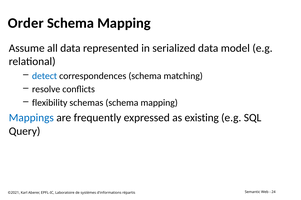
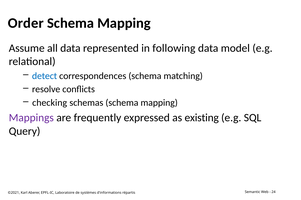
serialized: serialized -> following (174, 48)
flexibility: flexibility -> checking (50, 103)
Mappings colour: blue -> purple (31, 118)
